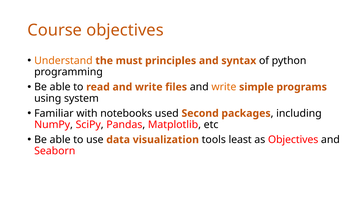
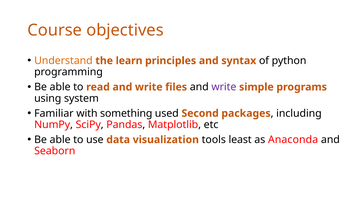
must: must -> learn (129, 61)
write colour: orange -> purple (224, 87)
notebooks: notebooks -> something (126, 114)
as Objectives: Objectives -> Anaconda (293, 140)
